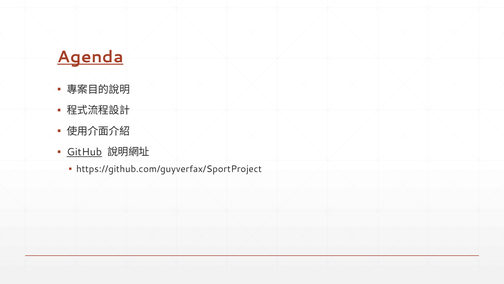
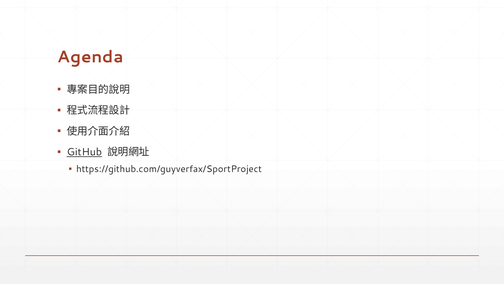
Agenda underline: present -> none (90, 57)
